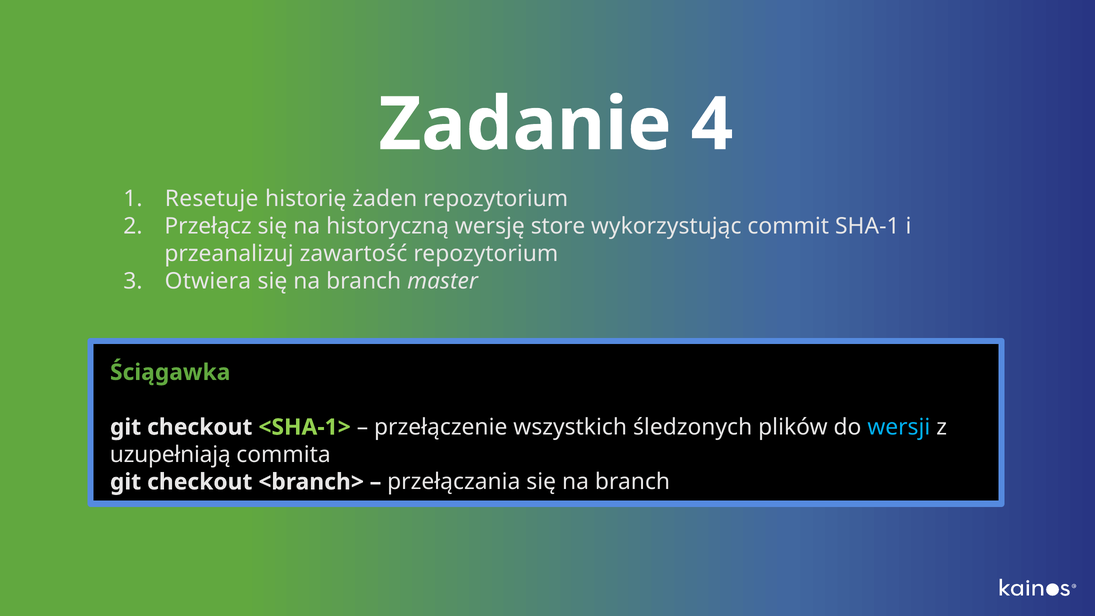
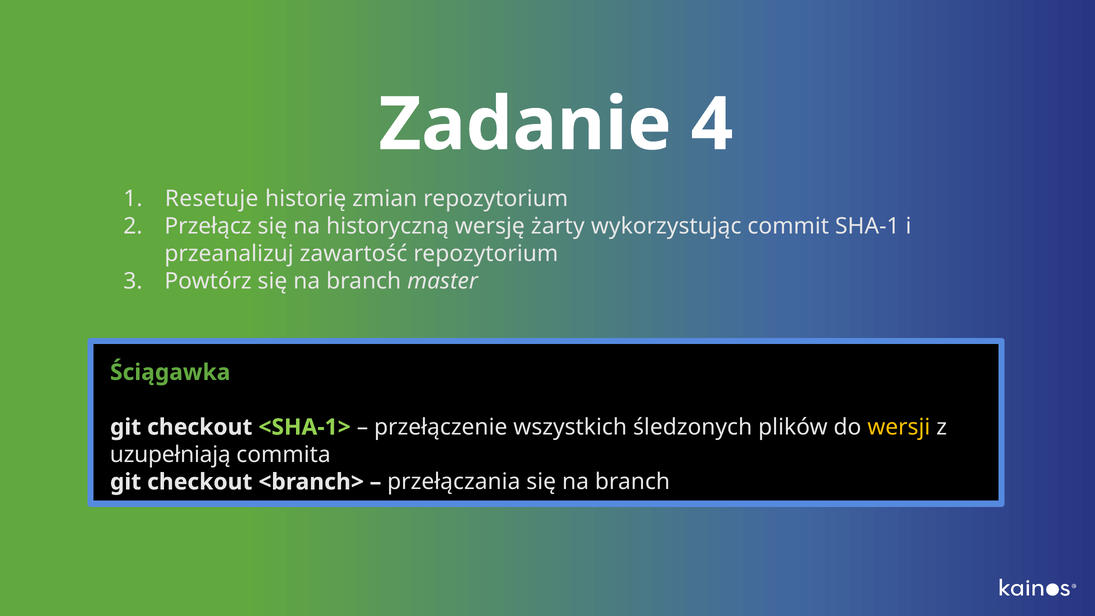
żaden: żaden -> zmian (385, 199)
store: store -> żarty (558, 226)
Otwiera: Otwiera -> Powtórz (208, 281)
wersji colour: light blue -> yellow (899, 427)
